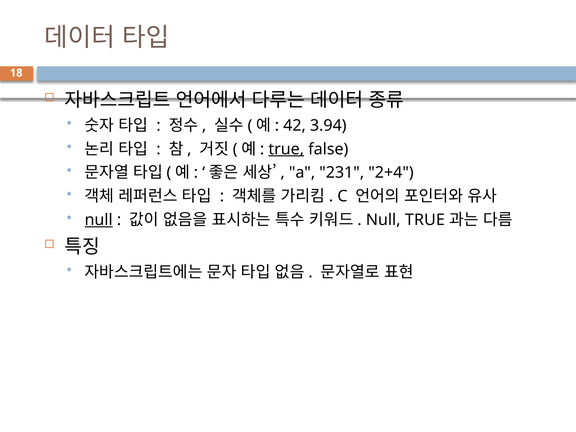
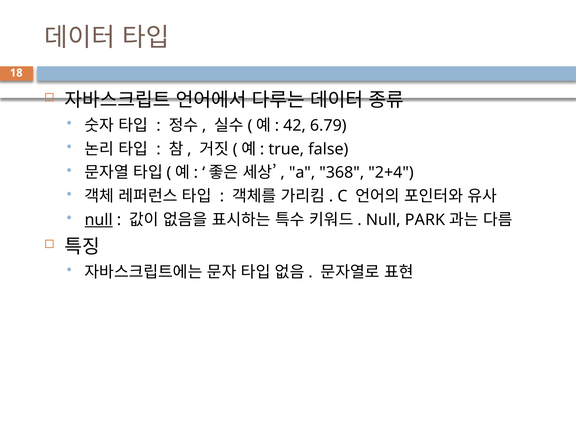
3.94: 3.94 -> 6.79 (328, 125)
true underline: present -> none (286, 149)
231: 231 -> 368 (342, 173)
Null TRUE: TRUE -> PARK (425, 220)
